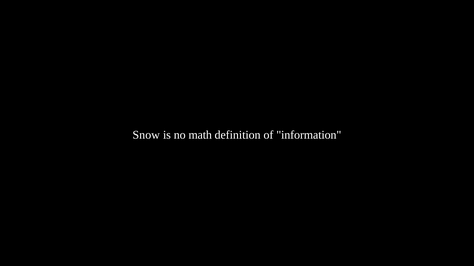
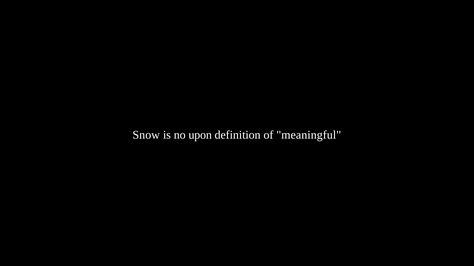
math: math -> upon (200, 135)
information: information -> meaningful (309, 135)
